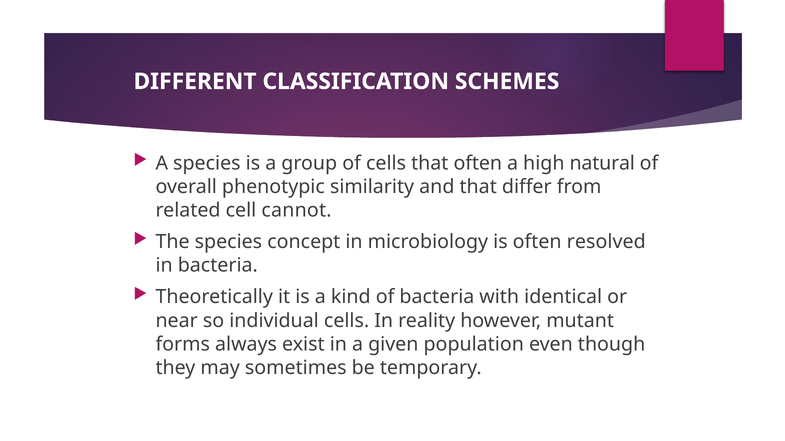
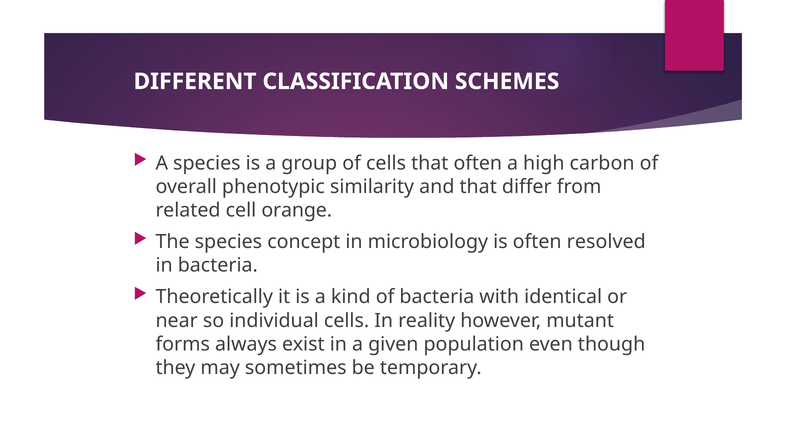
natural: natural -> carbon (602, 163)
cannot: cannot -> orange (297, 210)
